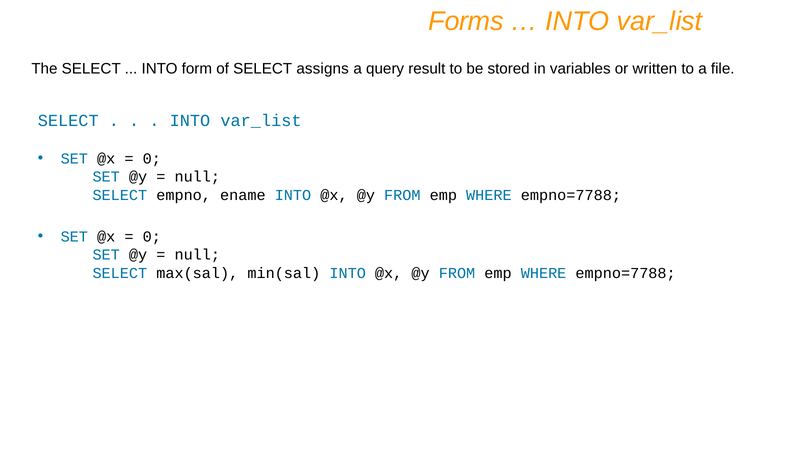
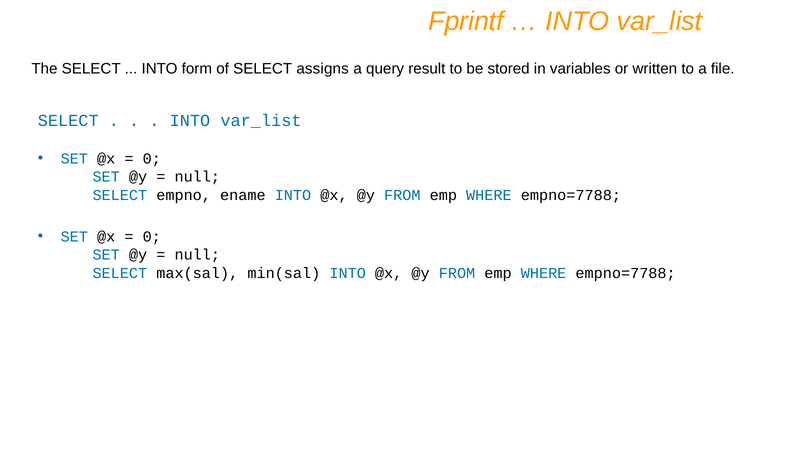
Forms: Forms -> Fprintf (466, 21)
